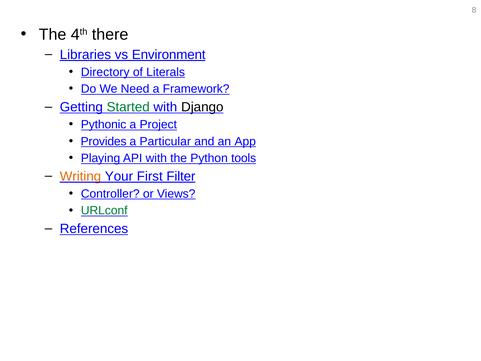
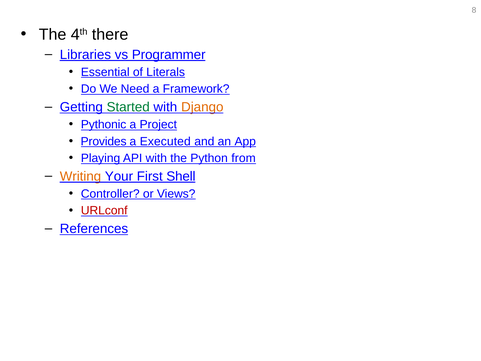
Environment: Environment -> Programmer (169, 55)
Directory: Directory -> Essential (105, 72)
Django colour: black -> orange (202, 107)
Particular: Particular -> Executed (165, 141)
tools: tools -> from (244, 158)
Filter: Filter -> Shell (181, 176)
URLconf colour: green -> red (104, 211)
